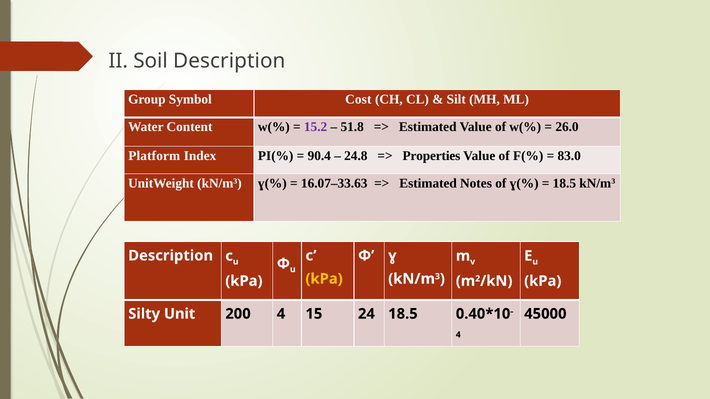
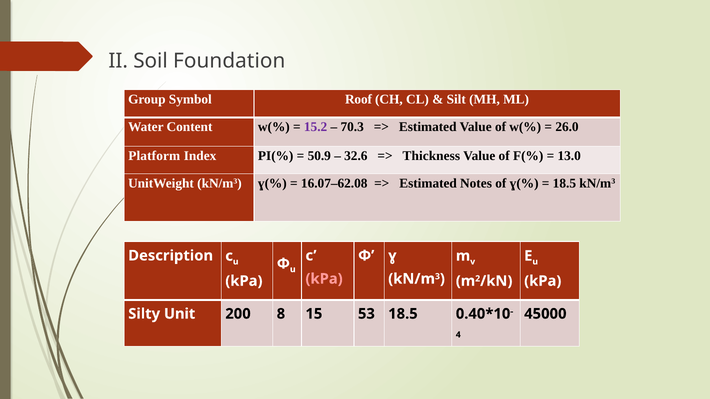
Soil Description: Description -> Foundation (229, 61)
Cost: Cost -> Roof (358, 100)
51.8: 51.8 -> 70.3 (352, 127)
90.4: 90.4 -> 50.9 (319, 156)
24.8: 24.8 -> 32.6 (356, 156)
Properties: Properties -> Thickness (431, 156)
83.0: 83.0 -> 13.0 (569, 156)
16.07–33.63: 16.07–33.63 -> 16.07–62.08 (334, 184)
kPa colour: yellow -> pink (324, 279)
200 4: 4 -> 8 (281, 314)
24: 24 -> 53 (366, 314)
